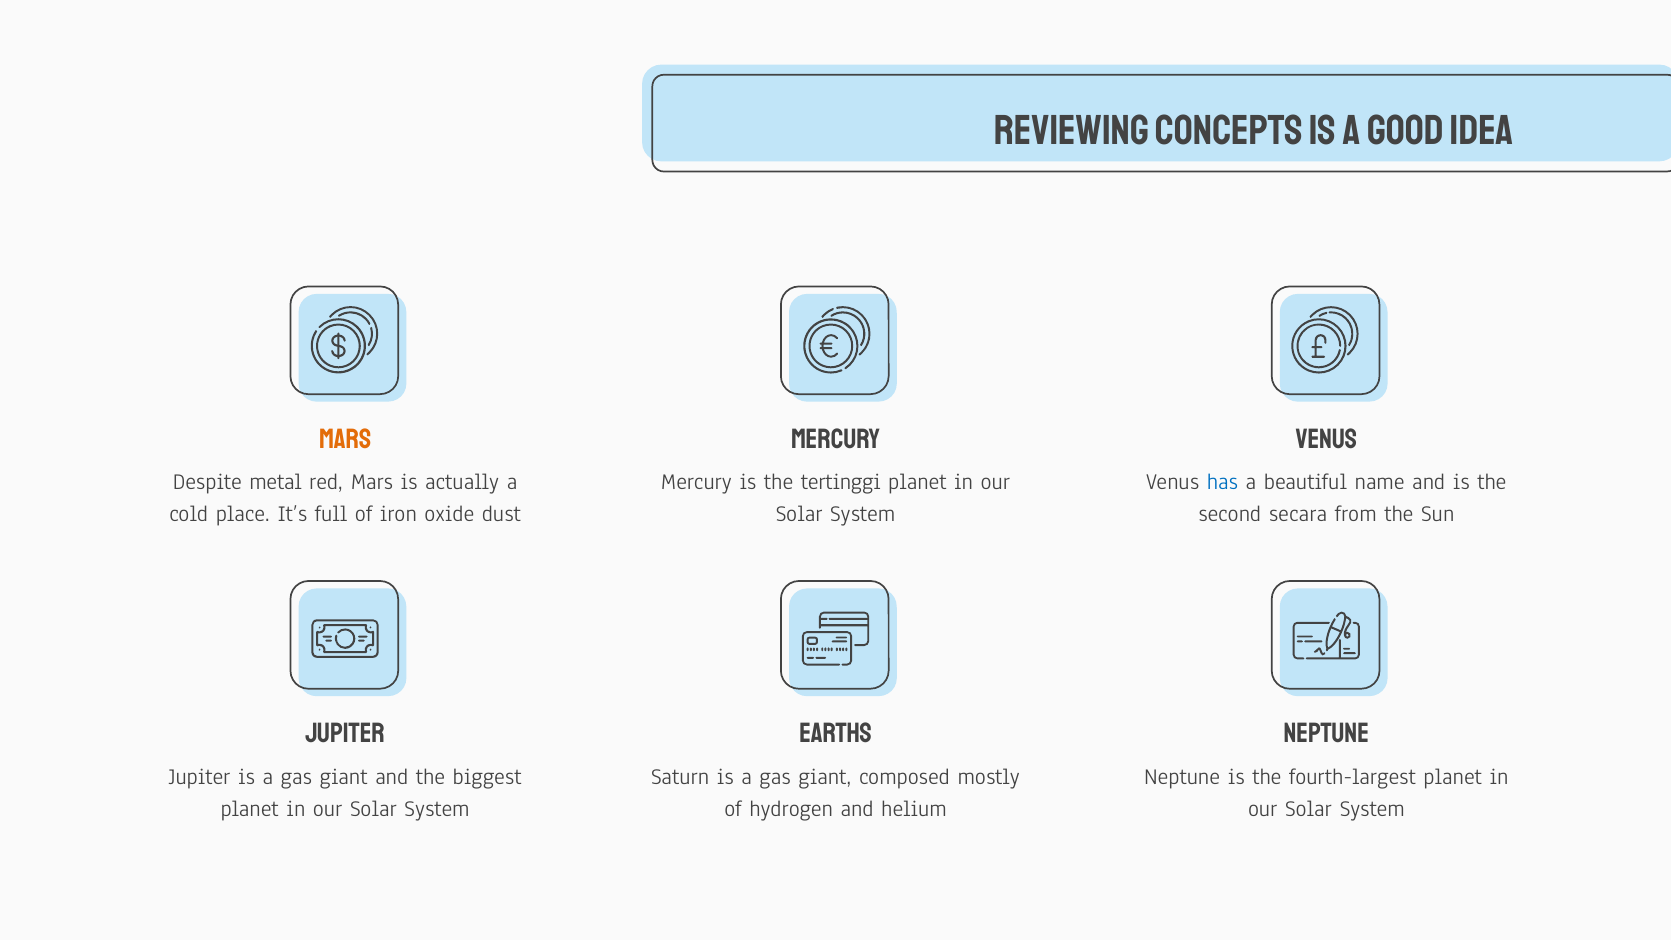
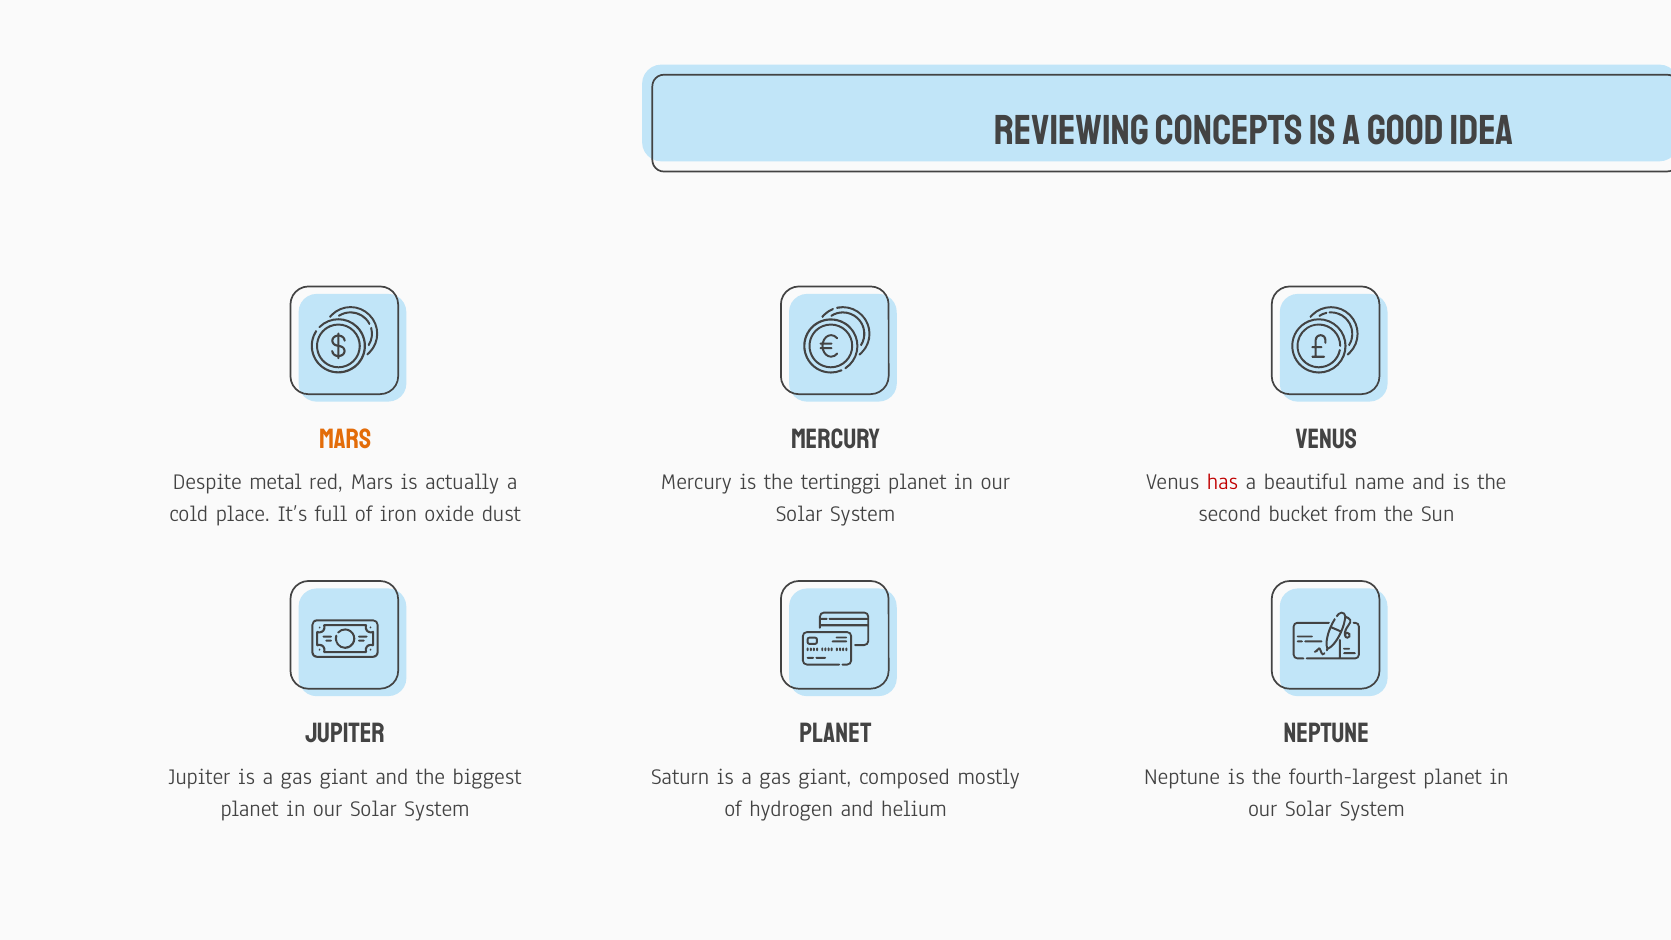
has colour: blue -> red (1222, 482)
secara: secara -> bucket (1298, 514)
EARTHS: EARTHS -> PLANET (835, 733)
